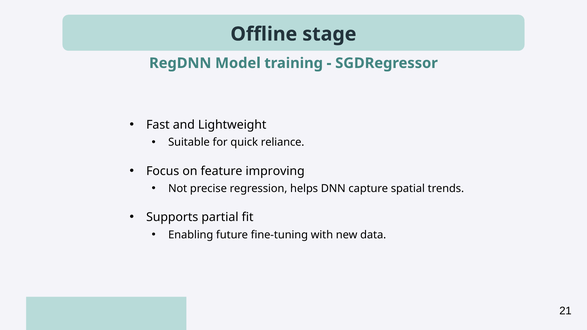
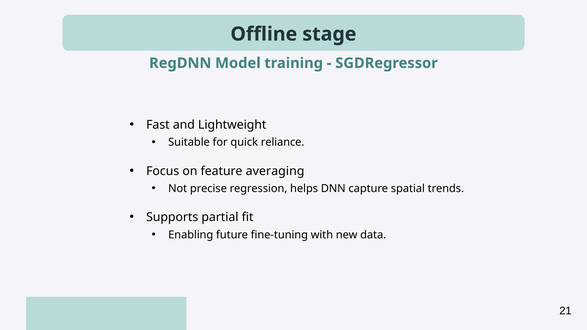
improving: improving -> averaging (275, 171)
